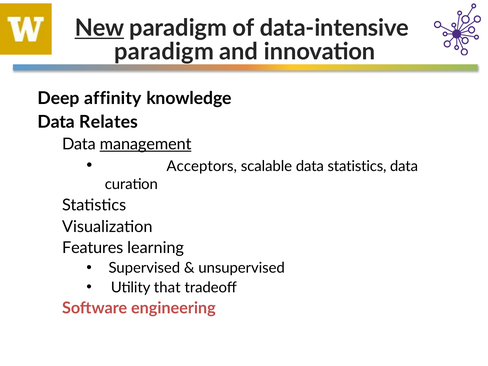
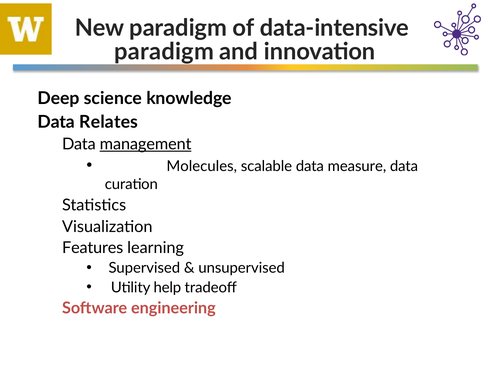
New underline: present -> none (100, 28)
affinity: affinity -> science (113, 98)
Acceptors: Acceptors -> Molecules (202, 166)
data statistics: statistics -> measure (357, 166)
that: that -> help (167, 288)
